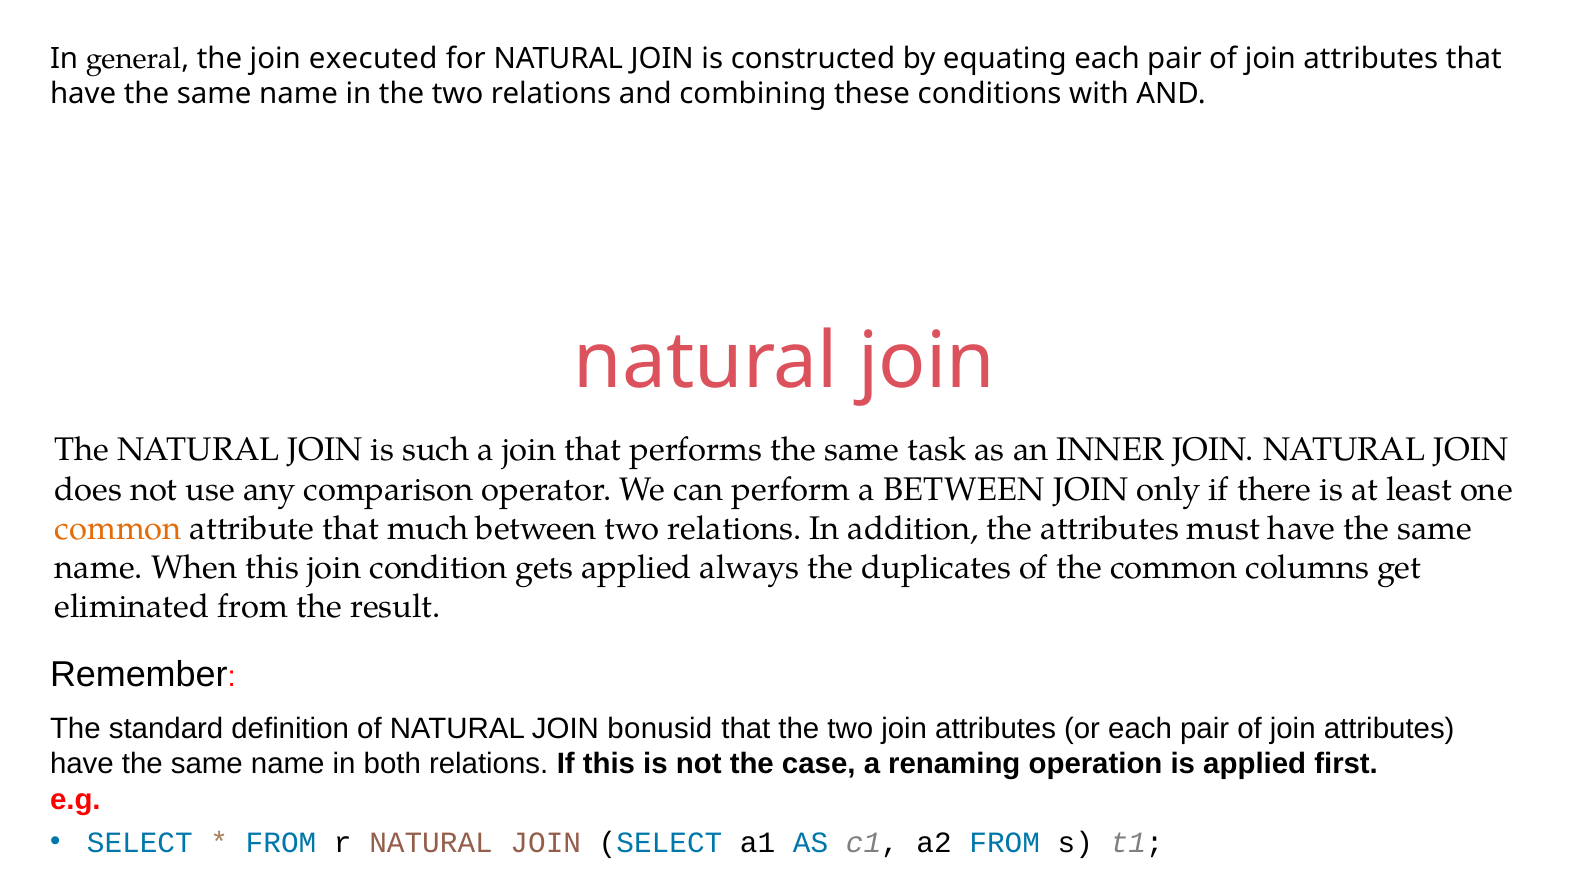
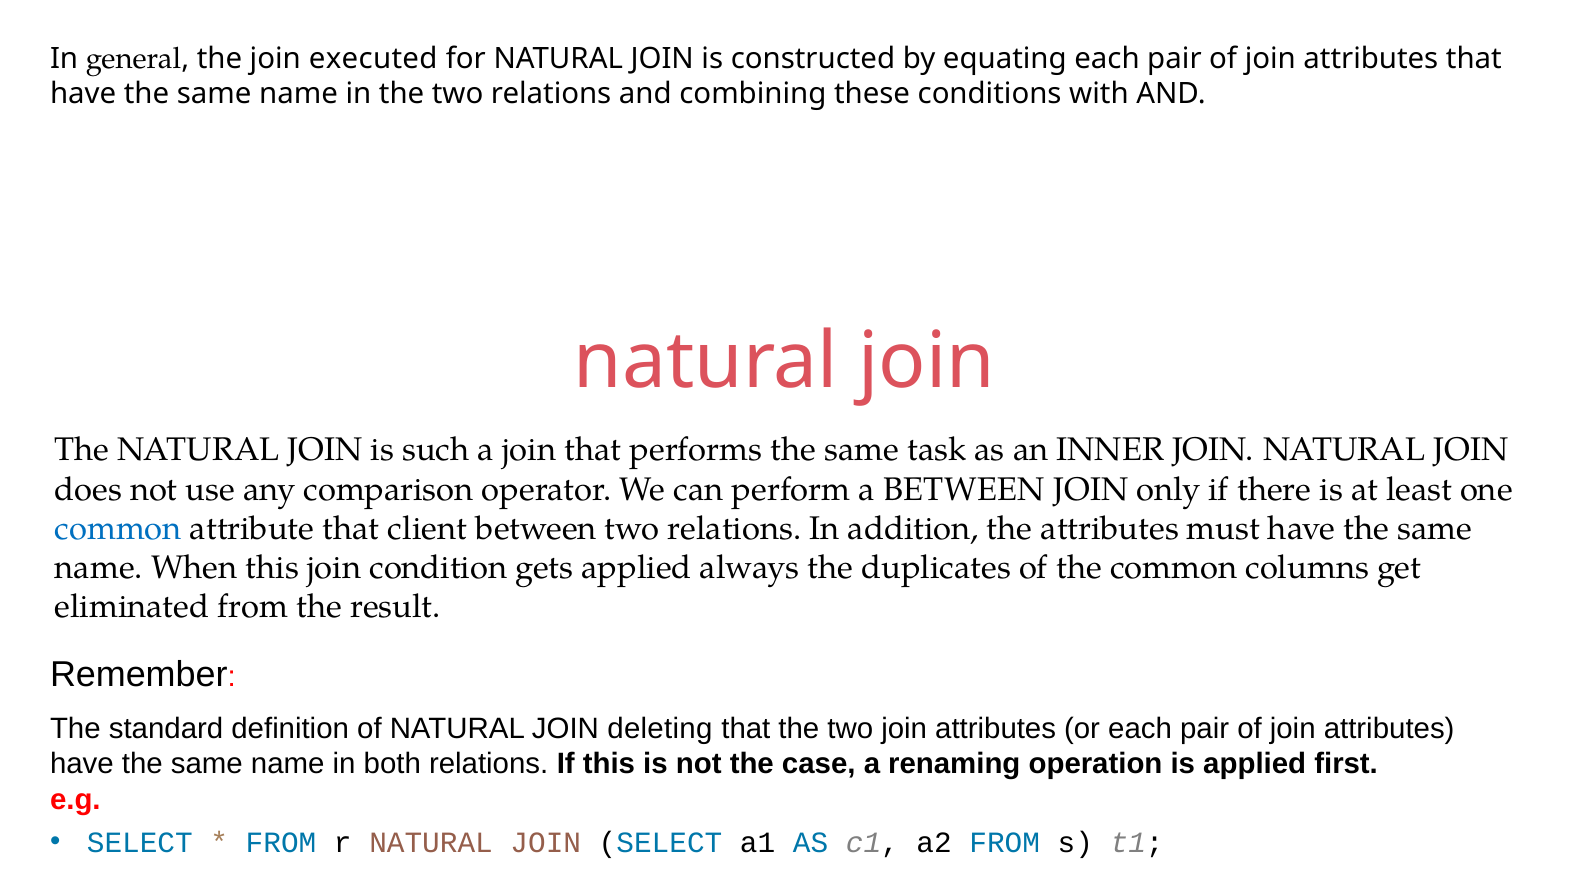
common colour: orange -> blue (118, 529)
much: much -> client (428, 529)
bonusid: bonusid -> deleting (660, 729)
